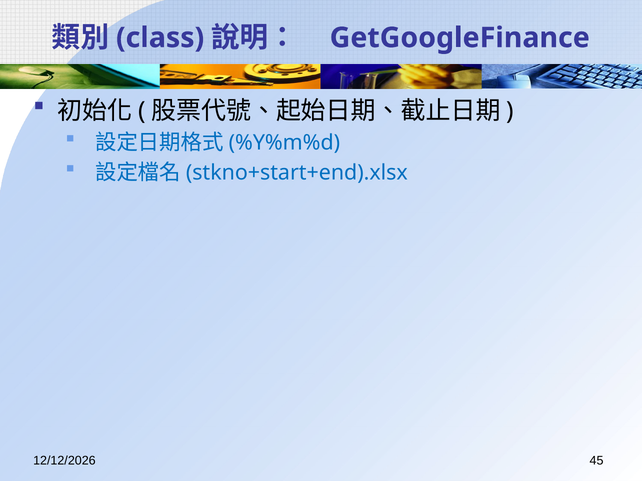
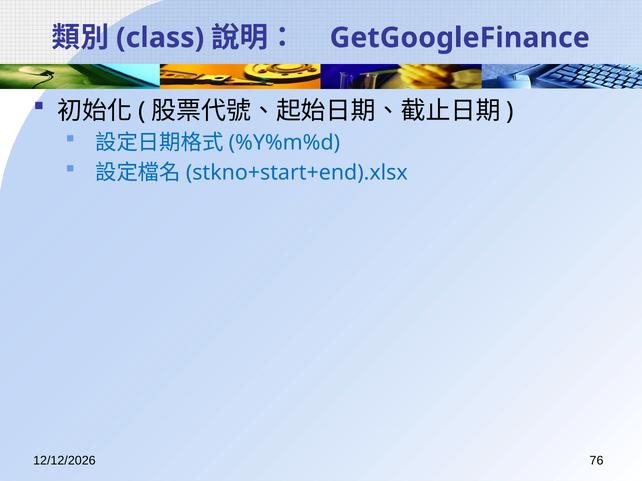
45: 45 -> 76 (597, 461)
